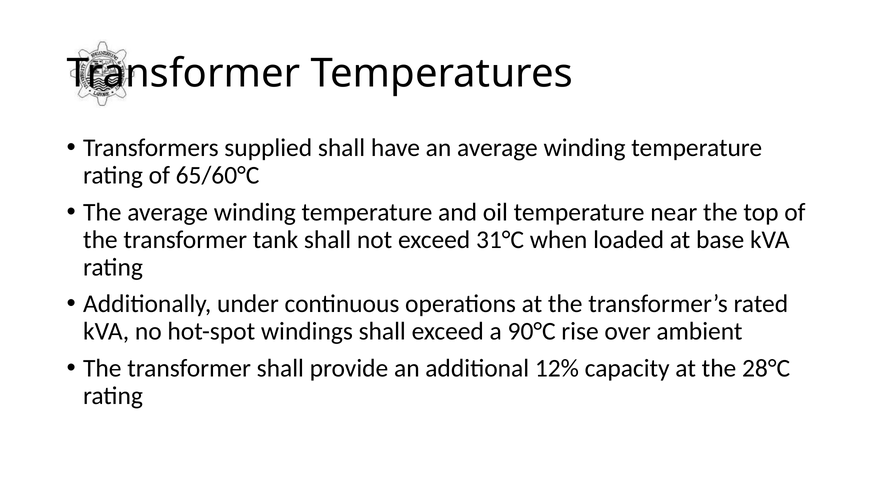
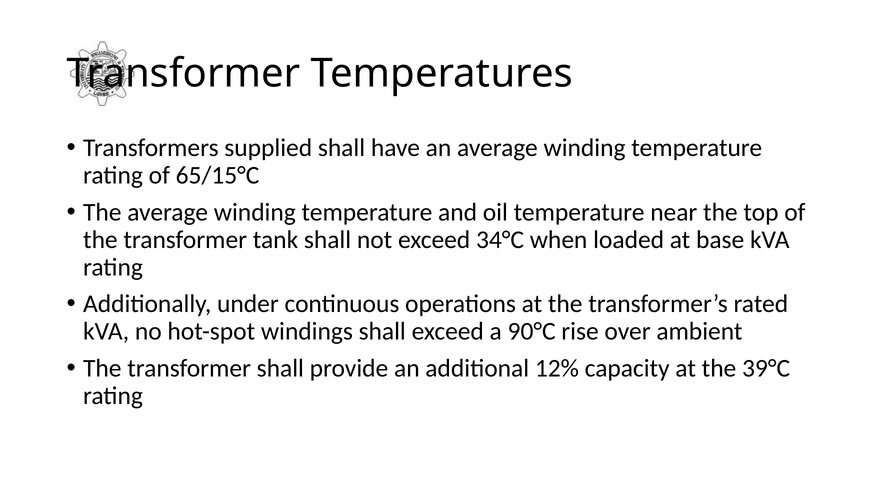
65/60°C: 65/60°C -> 65/15°C (218, 176)
31°C: 31°C -> 34°C (500, 240)
28°C: 28°C -> 39°C (766, 368)
